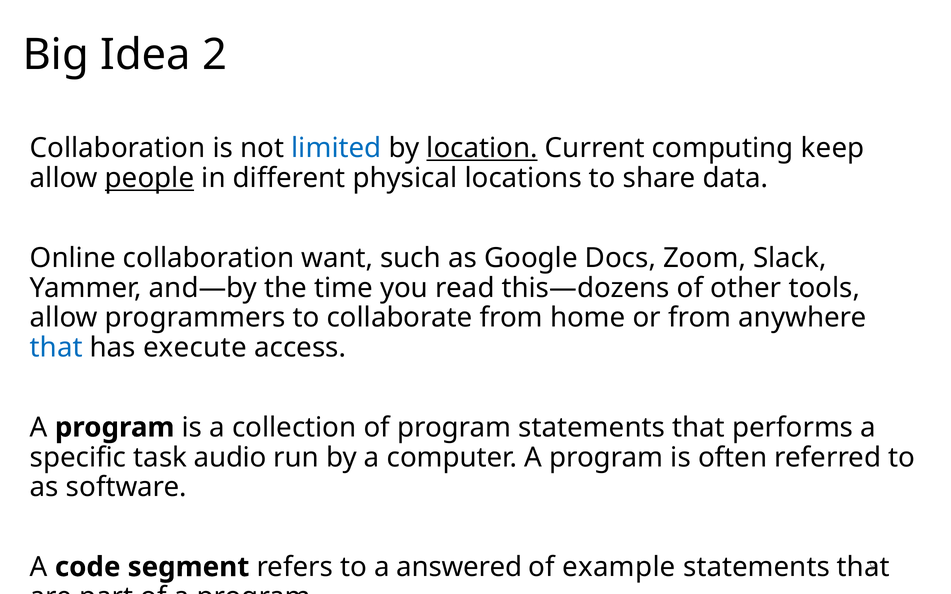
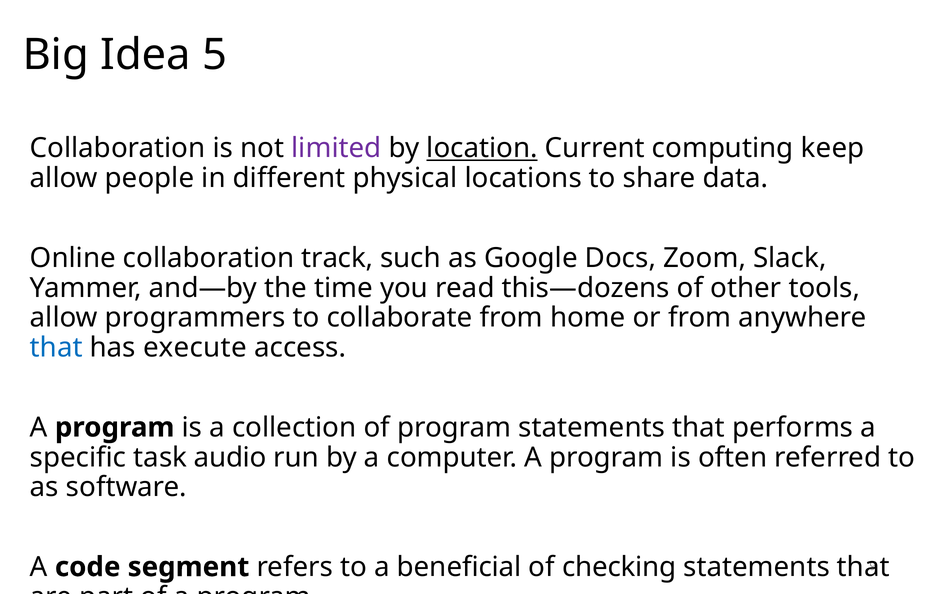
2: 2 -> 5 (215, 55)
limited colour: blue -> purple (336, 148)
people underline: present -> none (150, 178)
want: want -> track (337, 258)
answered: answered -> beneficial (459, 567)
example: example -> checking (619, 567)
